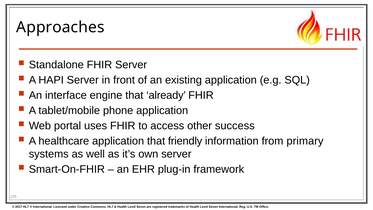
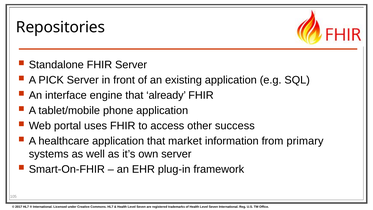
Approaches: Approaches -> Repositories (61, 27)
HAPI: HAPI -> PICK (51, 80)
friendly: friendly -> market (185, 141)
